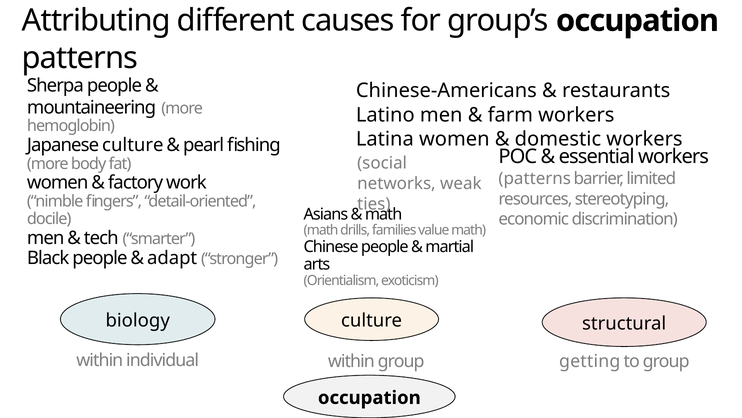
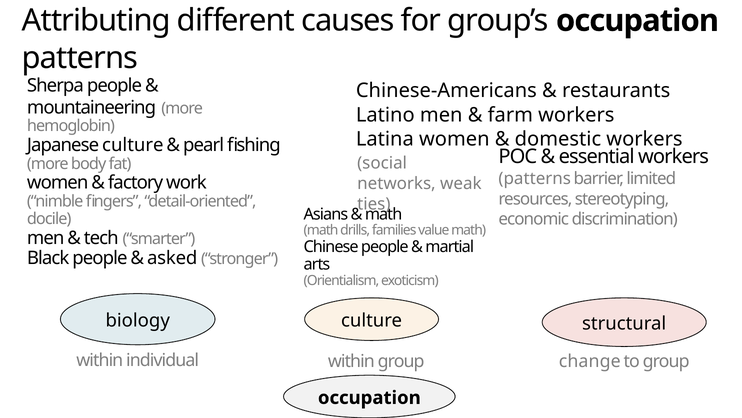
adapt: adapt -> asked (172, 258)
getting: getting -> change (590, 361)
